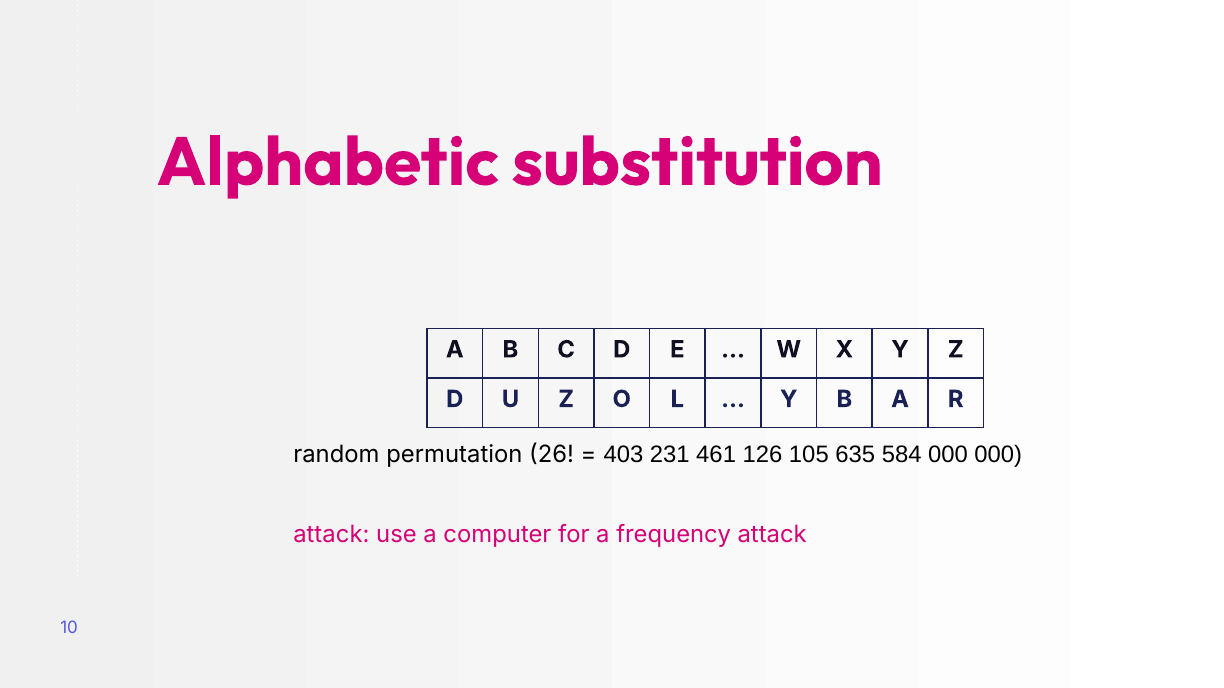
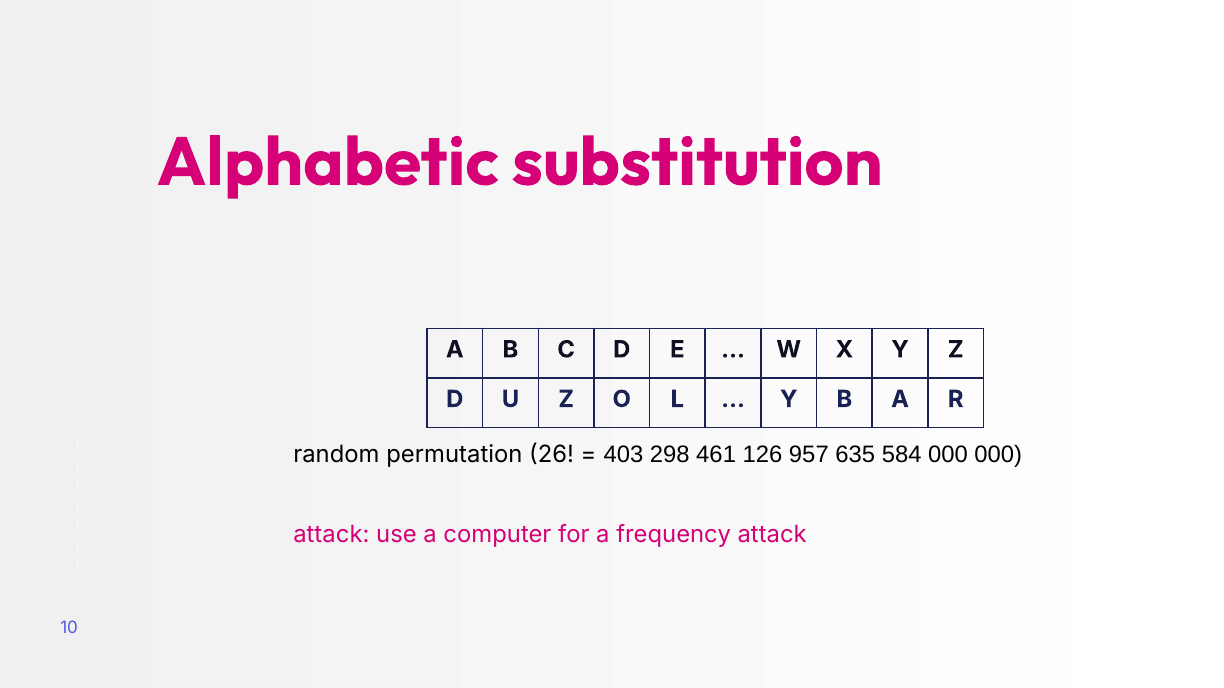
231: 231 -> 298 (670, 455)
105: 105 -> 957 (809, 455)
